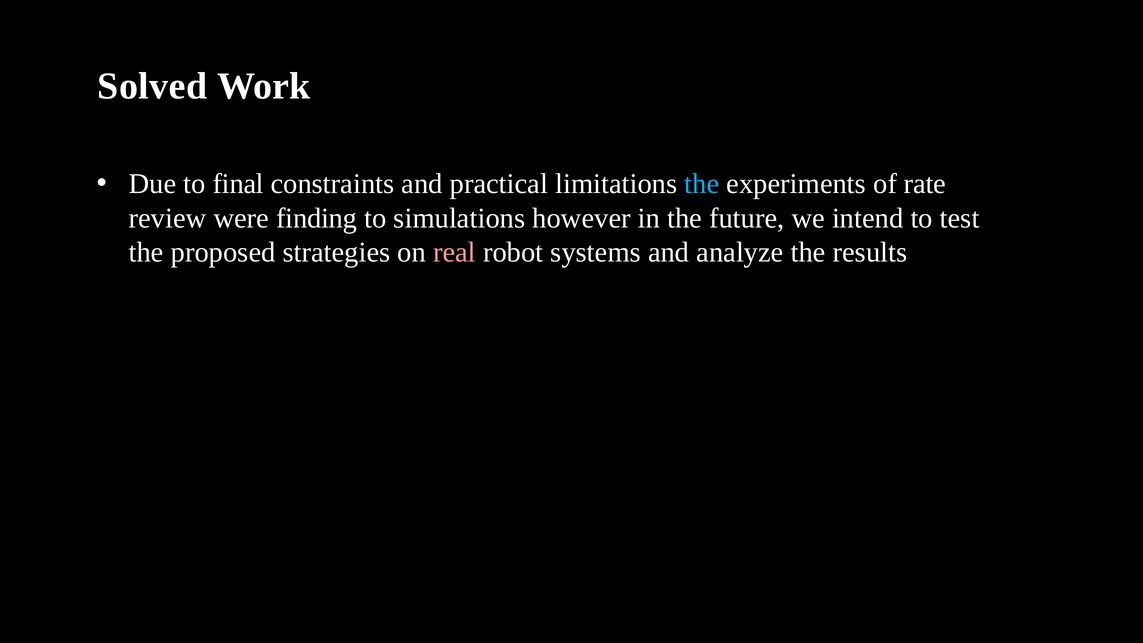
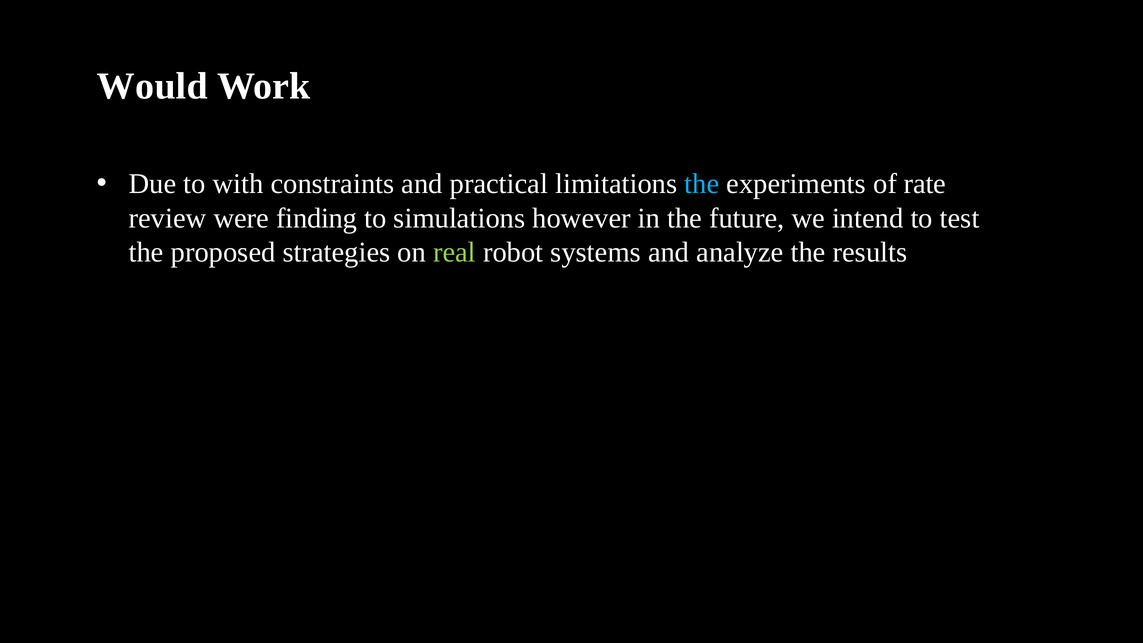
Solved: Solved -> Would (152, 86)
final: final -> with (238, 184)
real colour: pink -> light green (454, 252)
